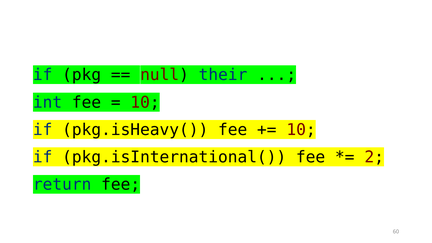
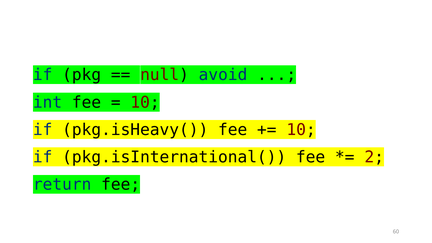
their: their -> avoid (223, 75)
